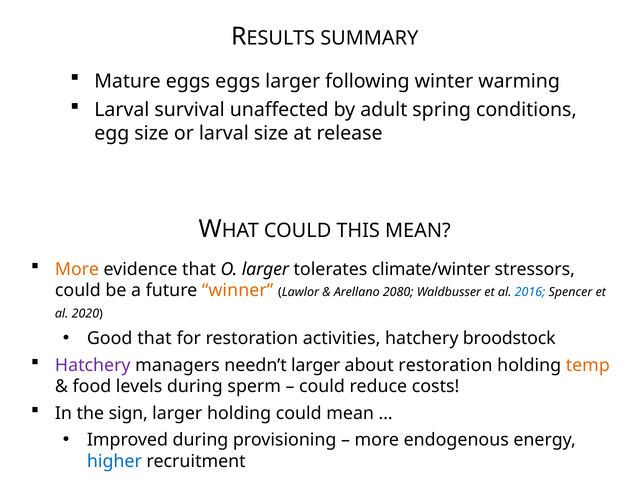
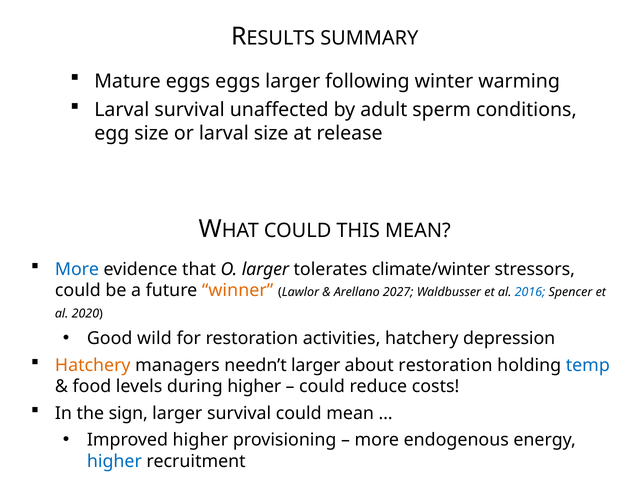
spring: spring -> sperm (442, 110)
More colour: orange -> blue (77, 269)
2080: 2080 -> 2027 (398, 292)
Good that: that -> wild (154, 339)
broodstock: broodstock -> depression (509, 339)
Hatchery colour: purple -> orange (93, 365)
temp colour: orange -> blue (588, 365)
during sperm: sperm -> higher (254, 387)
larger holding: holding -> survival (239, 413)
Improved during: during -> higher (200, 440)
